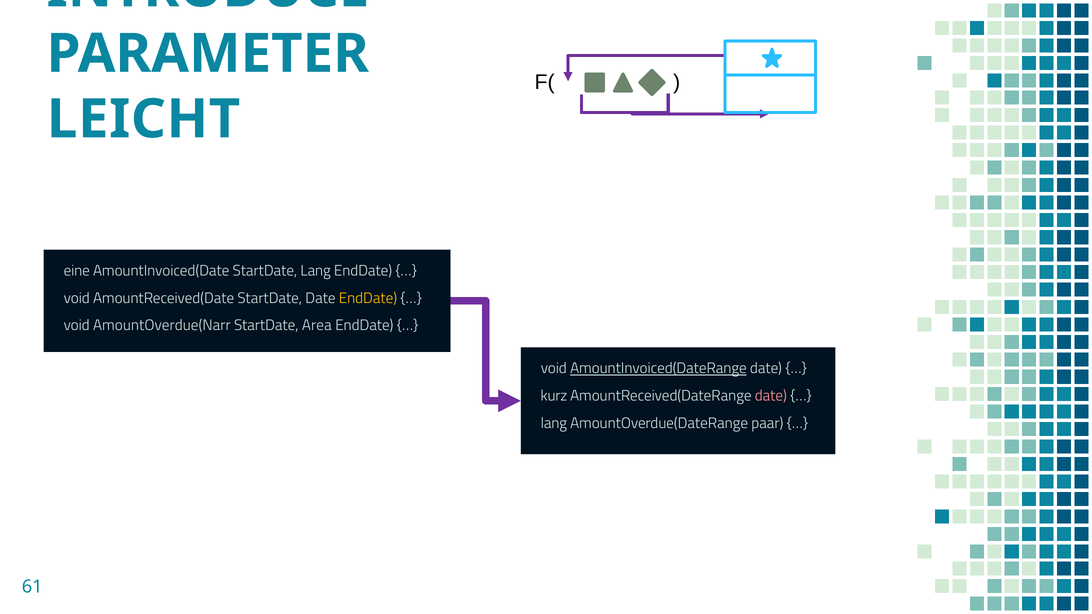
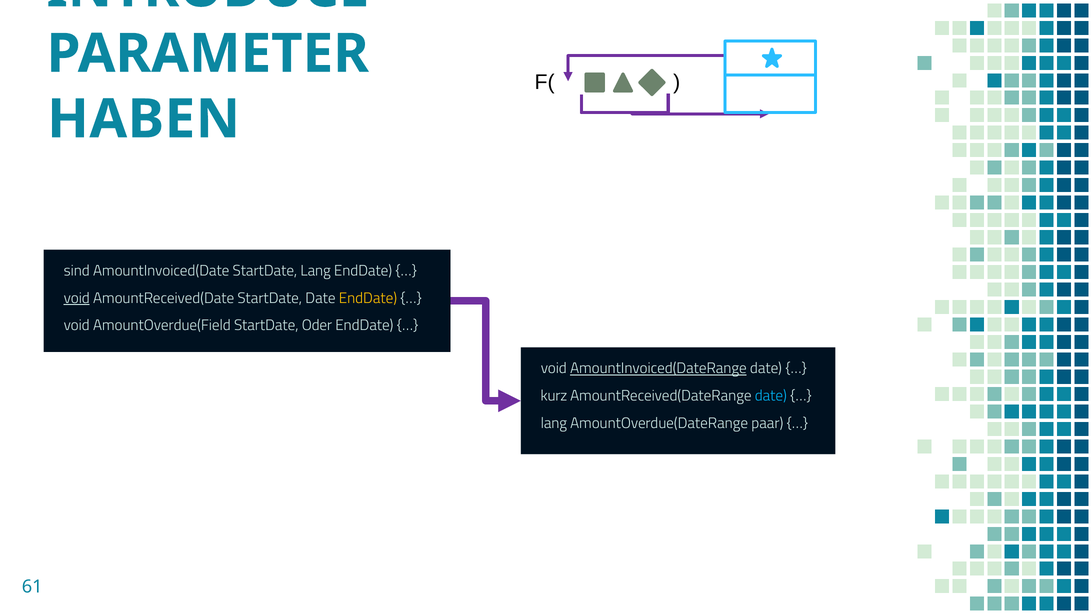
LEICHT: LEICHT -> HABEN (144, 119)
eine: eine -> sind (77, 271)
void underline: none -> present (77, 298)
AmountOverdue(Narr: AmountOverdue(Narr -> AmountOverdue(Field (162, 326)
Area: Area -> Oder (317, 326)
date colour: pink -> light blue (771, 396)
